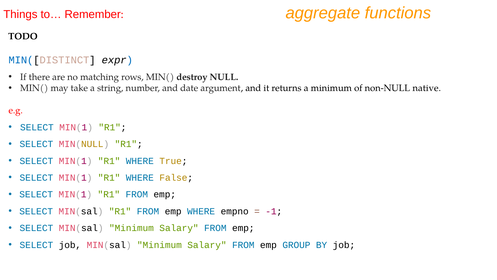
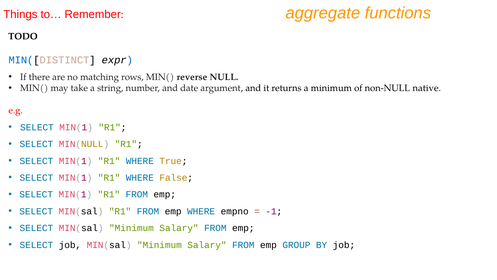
destroy: destroy -> reverse (192, 77)
